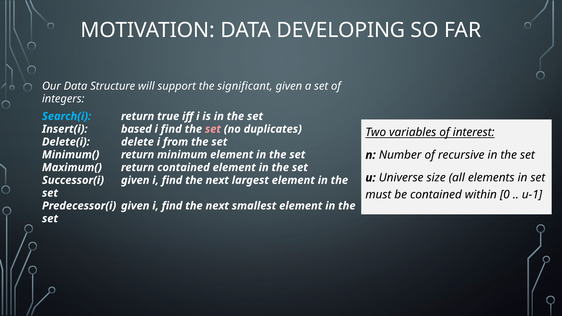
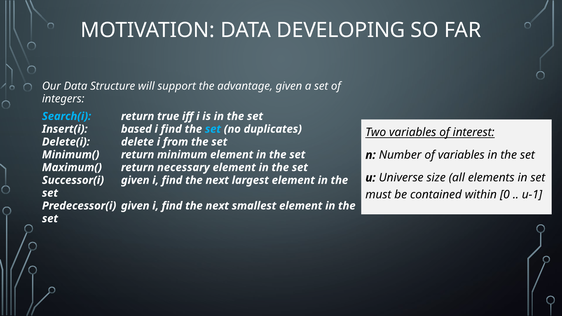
significant: significant -> advantage (245, 86)
set colour: pink -> light blue (213, 129)
of recursive: recursive -> variables (461, 155)
return contained: contained -> necessary (183, 167)
